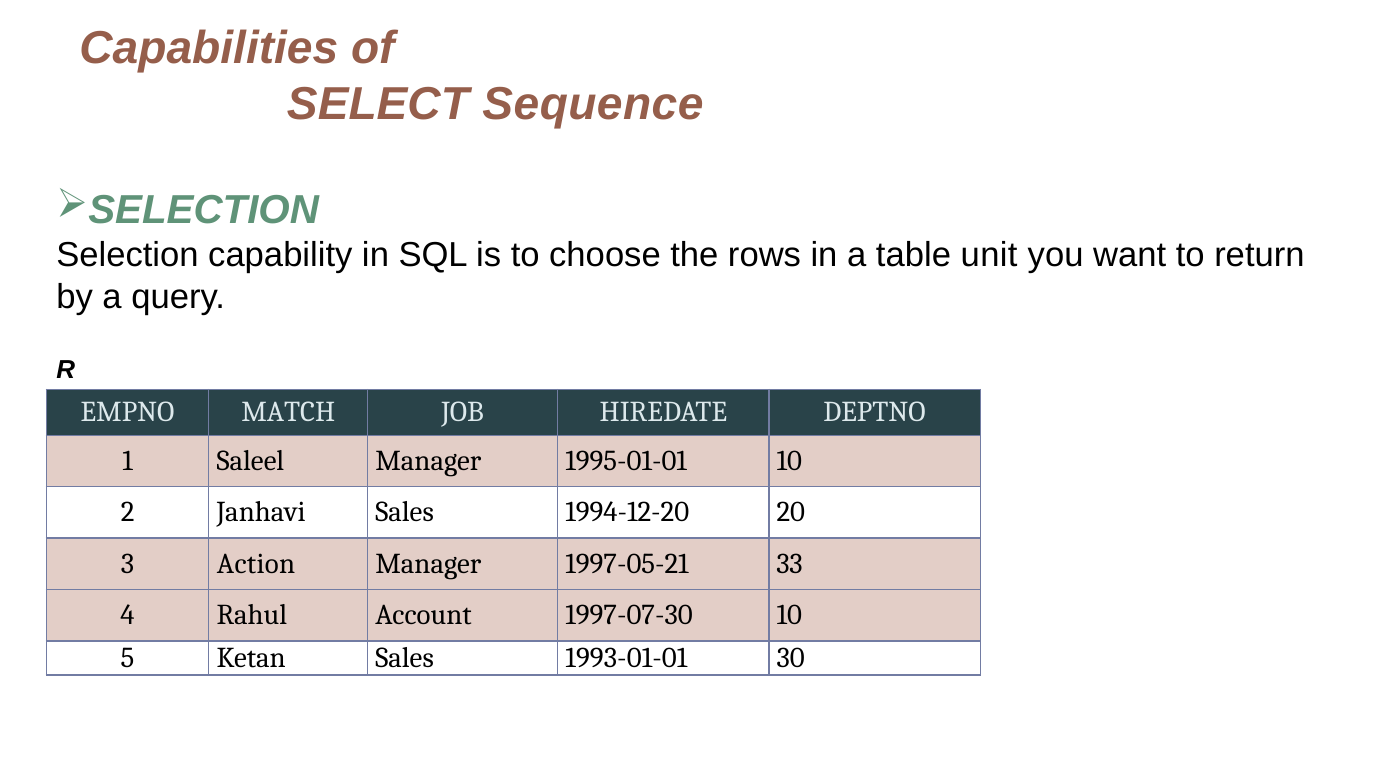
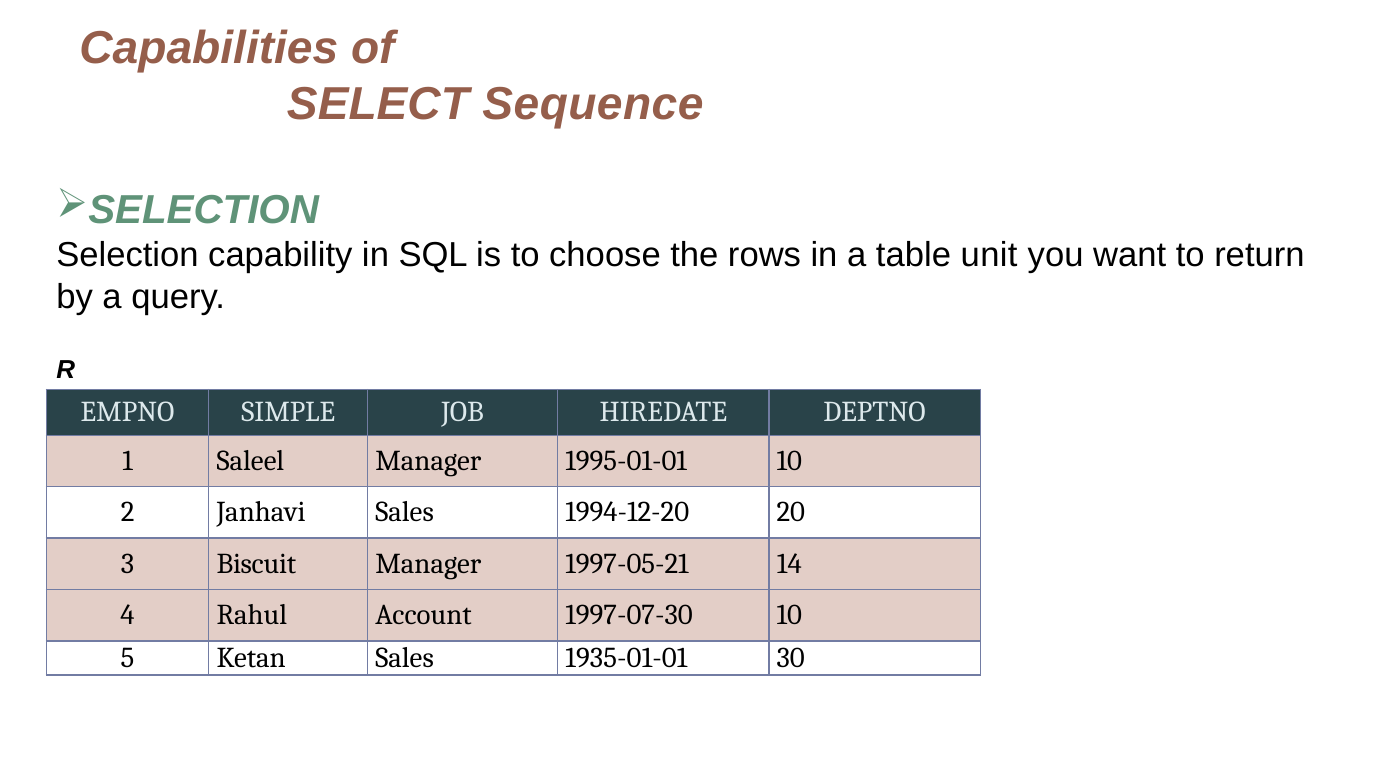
MATCH: MATCH -> SIMPLE (288, 412)
Action: Action -> Biscuit (256, 563)
33: 33 -> 14 (789, 563)
1993-01-01: 1993-01-01 -> 1935-01-01 (626, 657)
